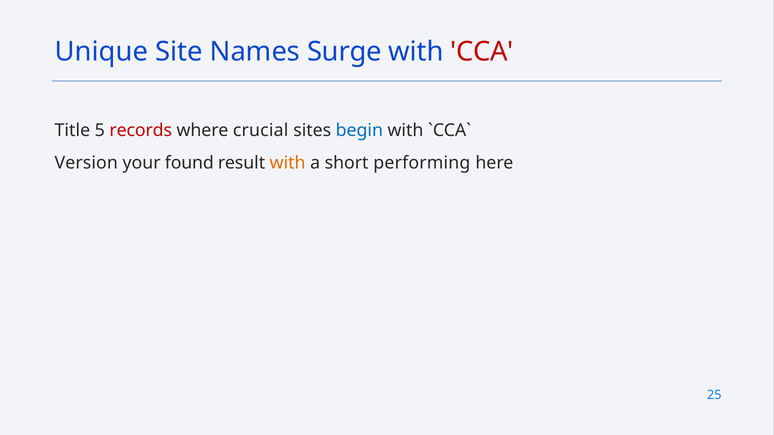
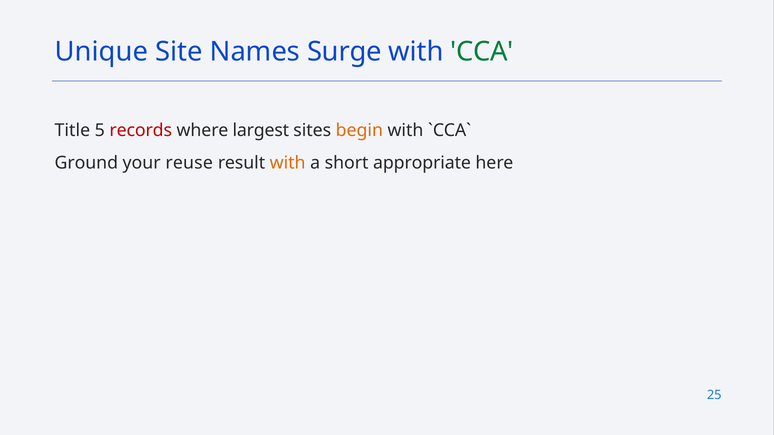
CCA colour: red -> green (482, 52)
crucial: crucial -> largest (261, 131)
begin colour: blue -> orange (359, 131)
Version: Version -> Ground (86, 163)
found: found -> reuse (189, 163)
performing: performing -> appropriate (422, 163)
